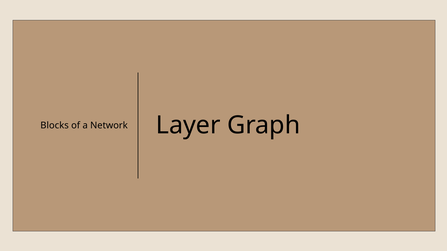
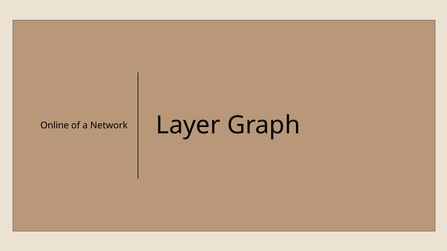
Blocks: Blocks -> Online (55, 126)
